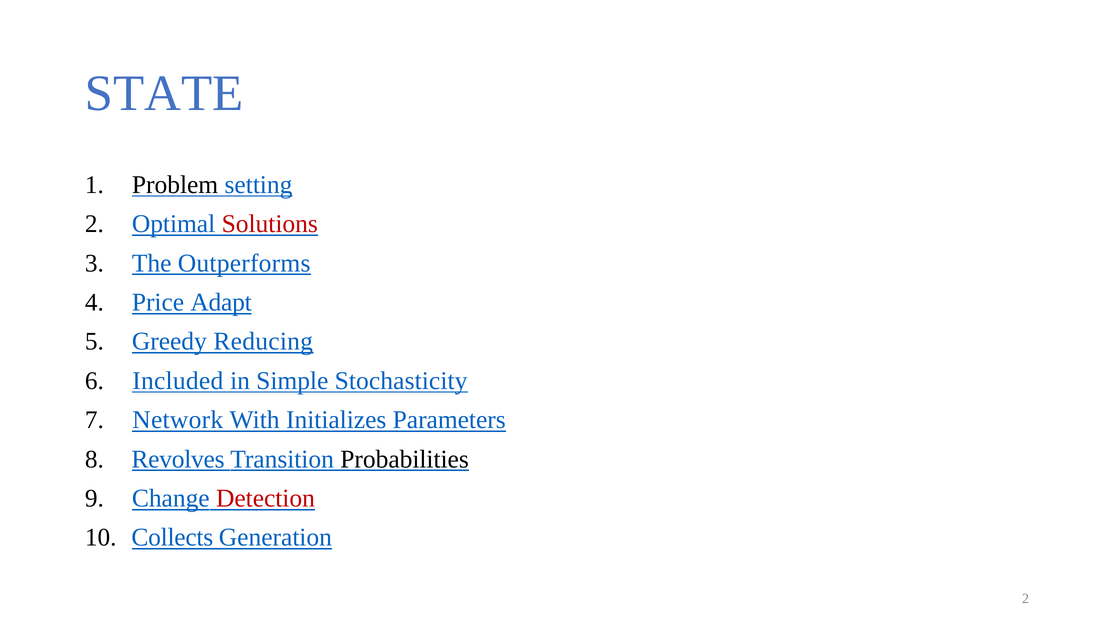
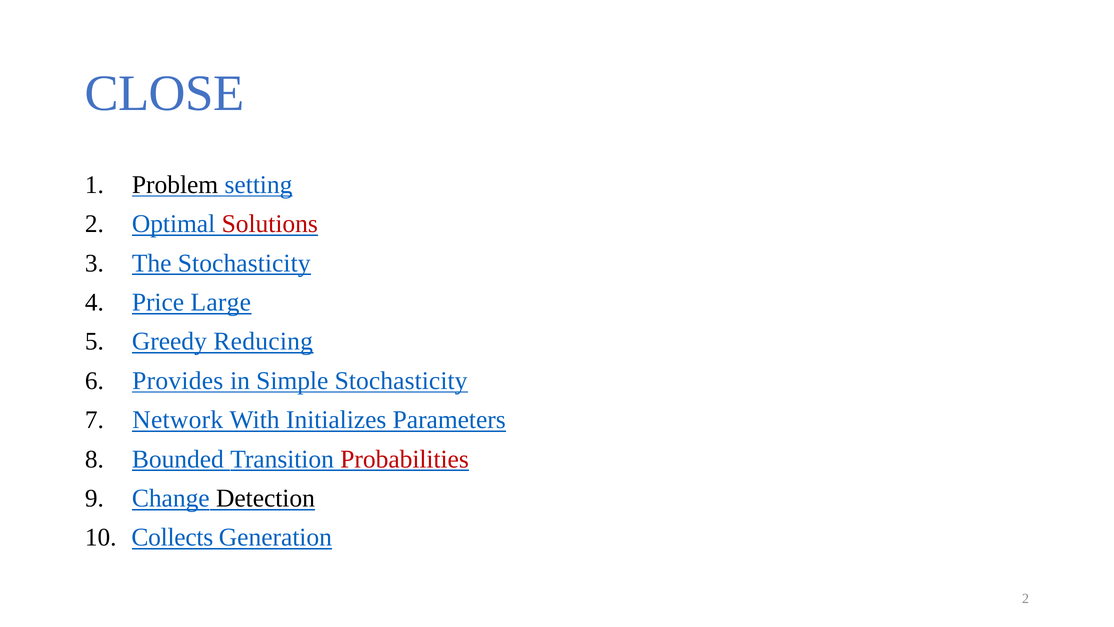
STATE: STATE -> CLOSE (165, 94)
The Outperforms: Outperforms -> Stochasticity (244, 263)
Adapt: Adapt -> Large (221, 302)
Included: Included -> Provides (178, 380)
Revolves: Revolves -> Bounded (178, 459)
Probabilities colour: black -> red (405, 459)
Detection colour: red -> black (265, 498)
